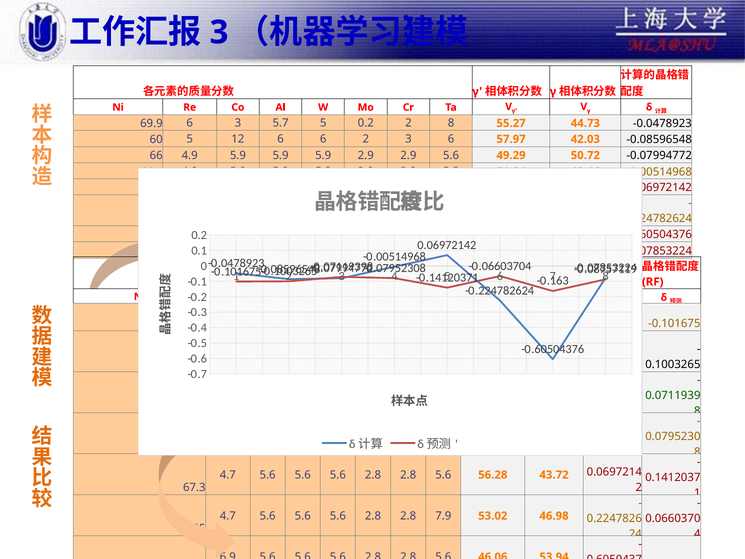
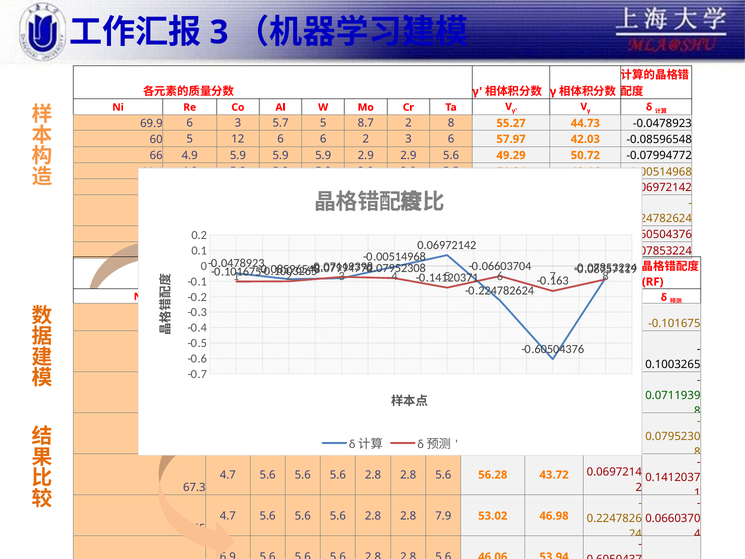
5 0.2: 0.2 -> 8.7 (366, 123)
